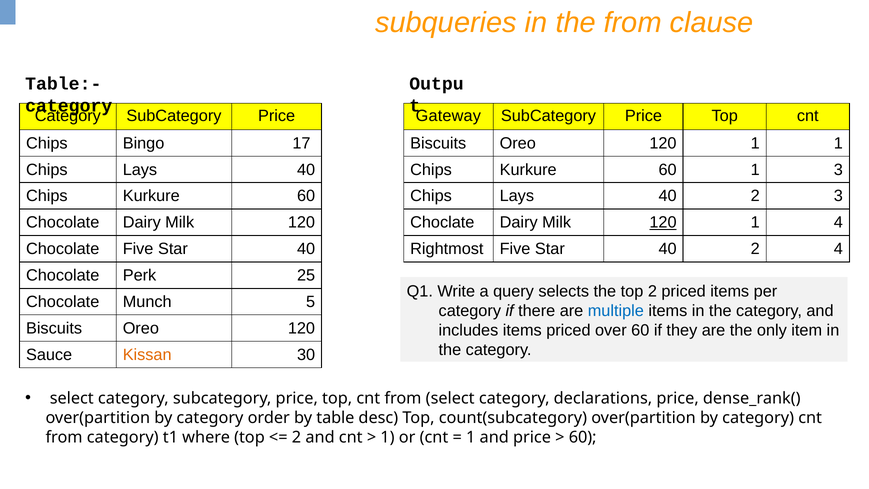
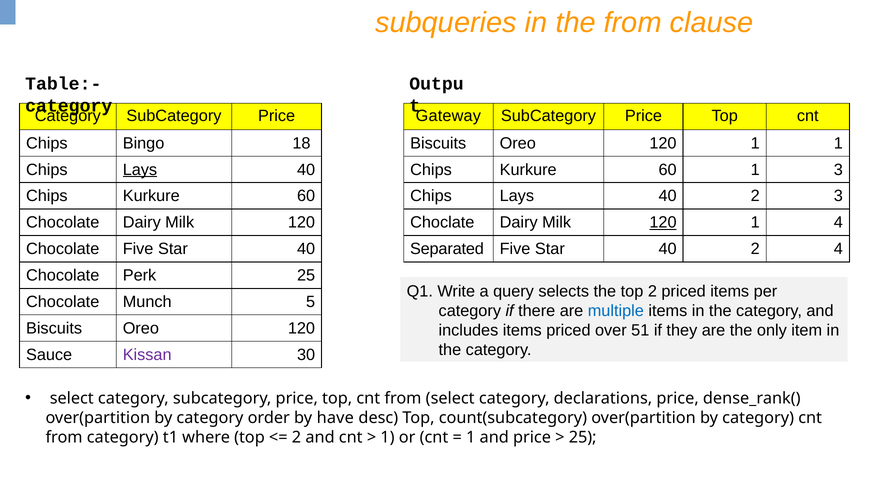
17: 17 -> 18 (301, 143)
Lays underline: none -> present (140, 170)
Rightmost: Rightmost -> Separated (447, 249)
over 60: 60 -> 51 (640, 330)
Kissan colour: orange -> purple (147, 355)
table: table -> have (335, 418)
60: 60 -> 25 (583, 437)
